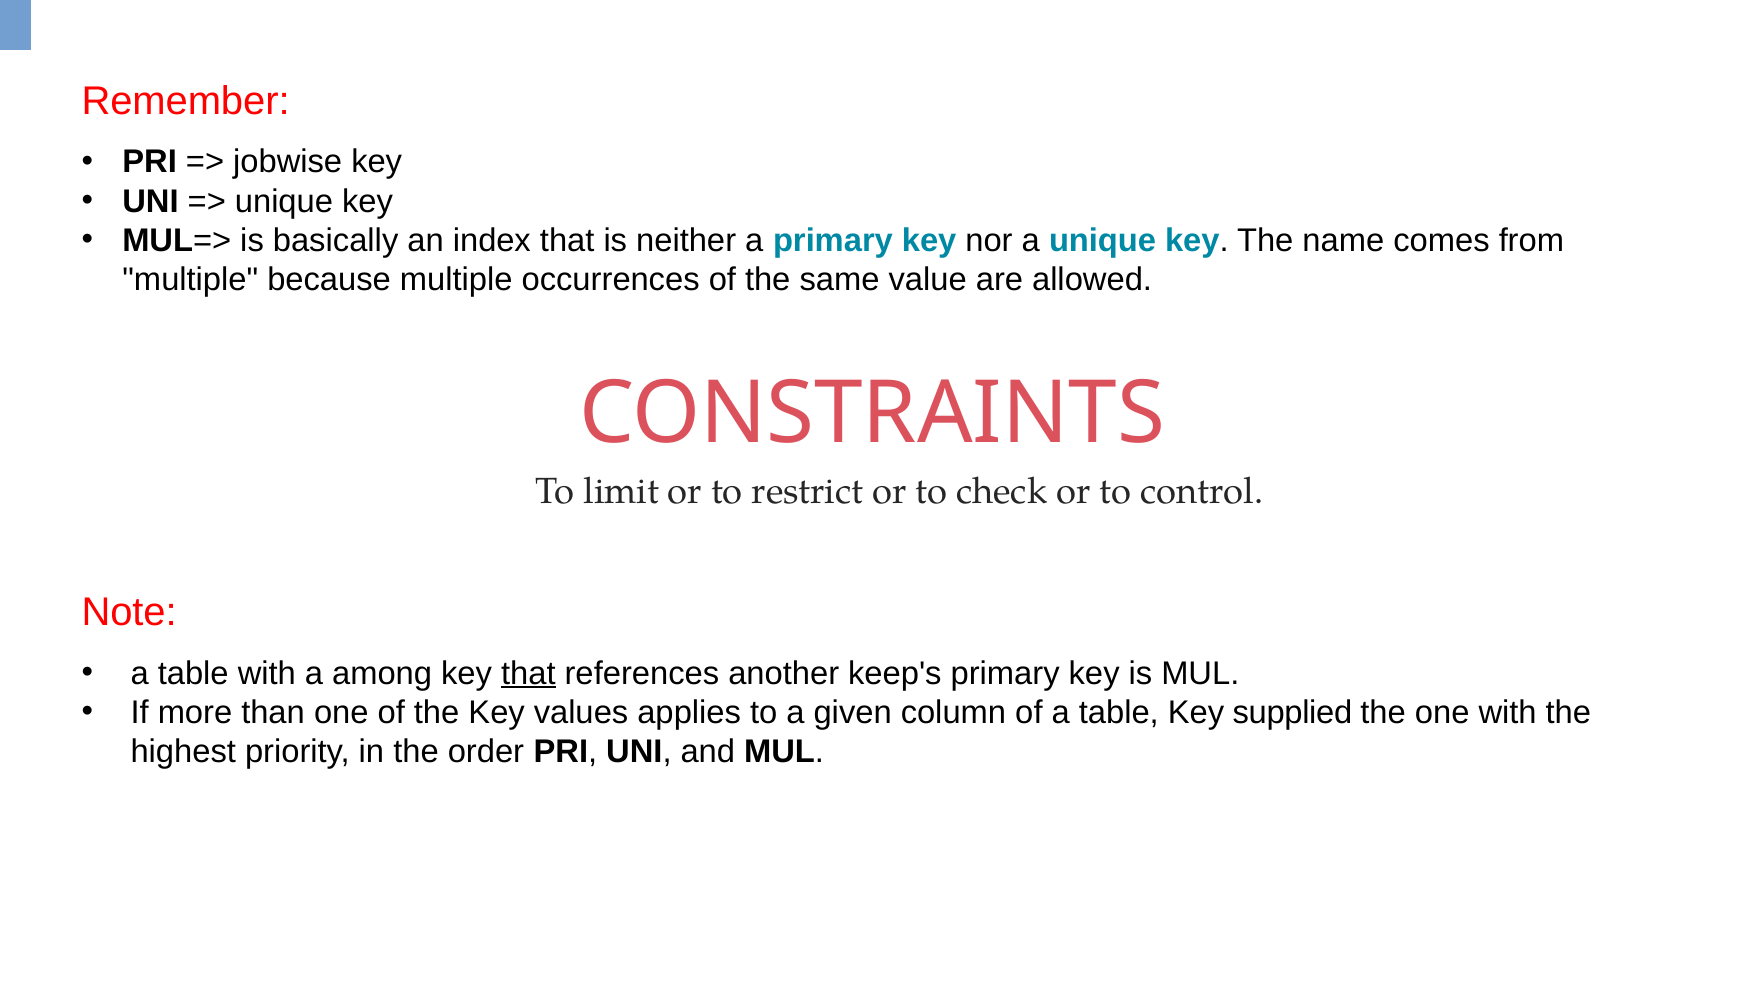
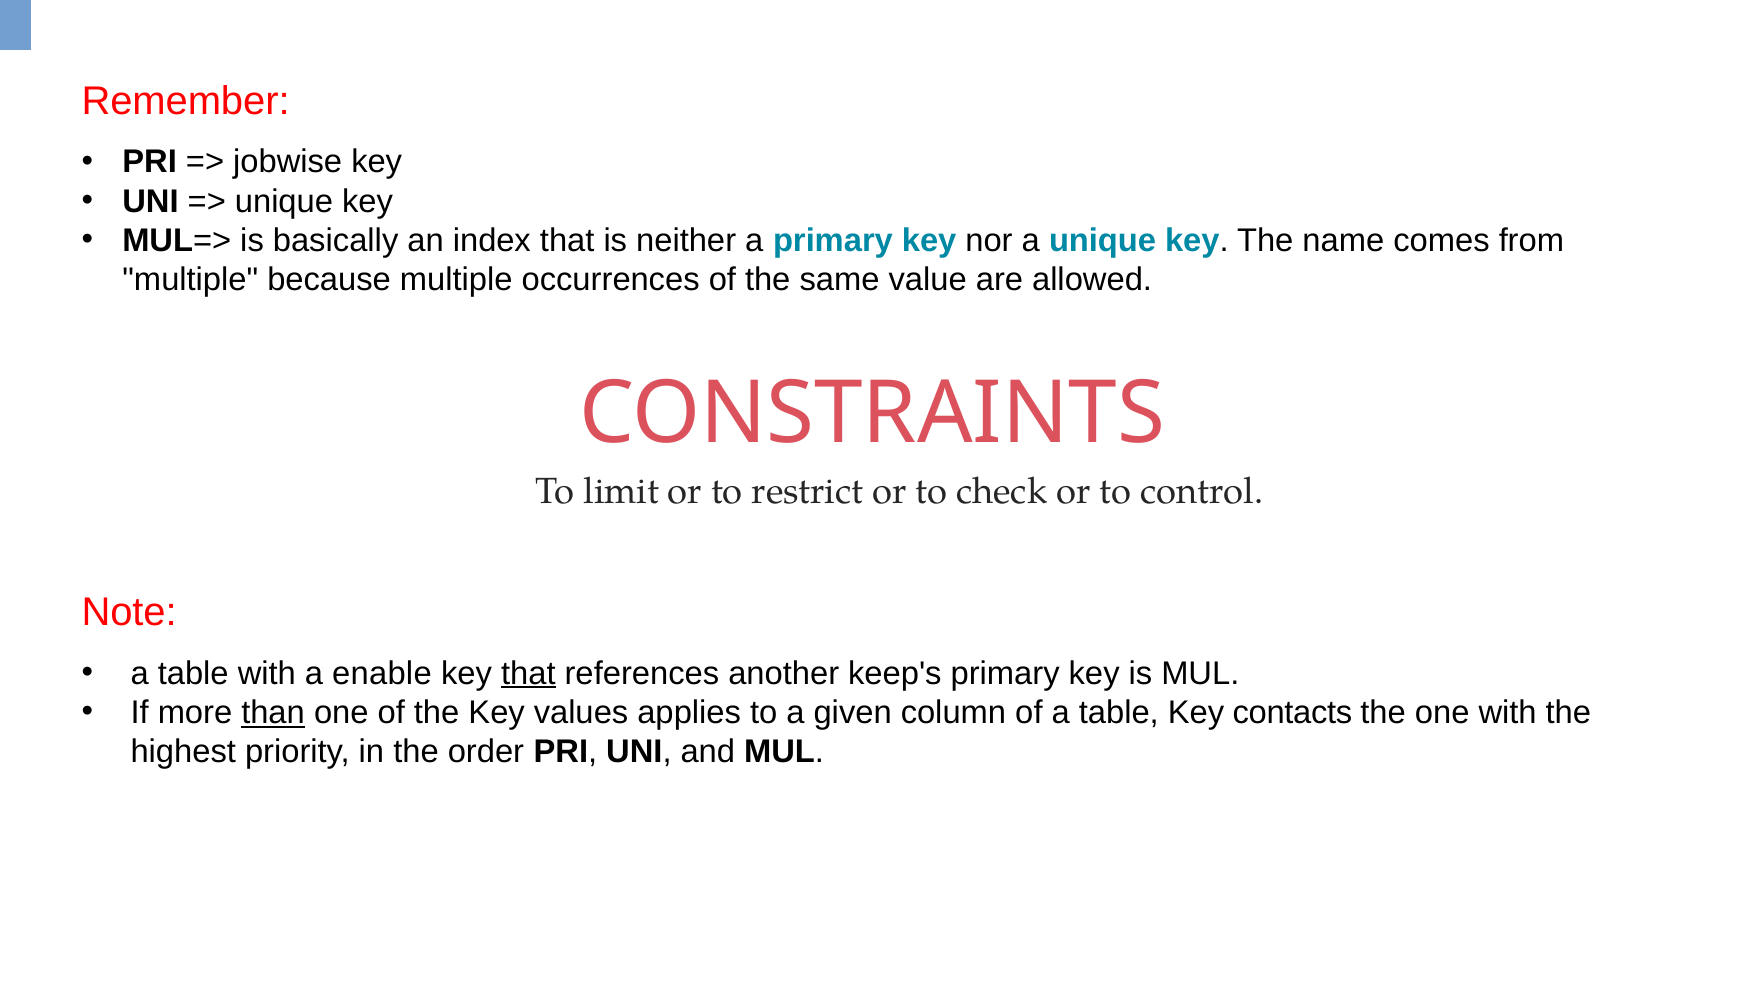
among: among -> enable (382, 673)
than underline: none -> present (273, 712)
supplied: supplied -> contacts (1292, 712)
